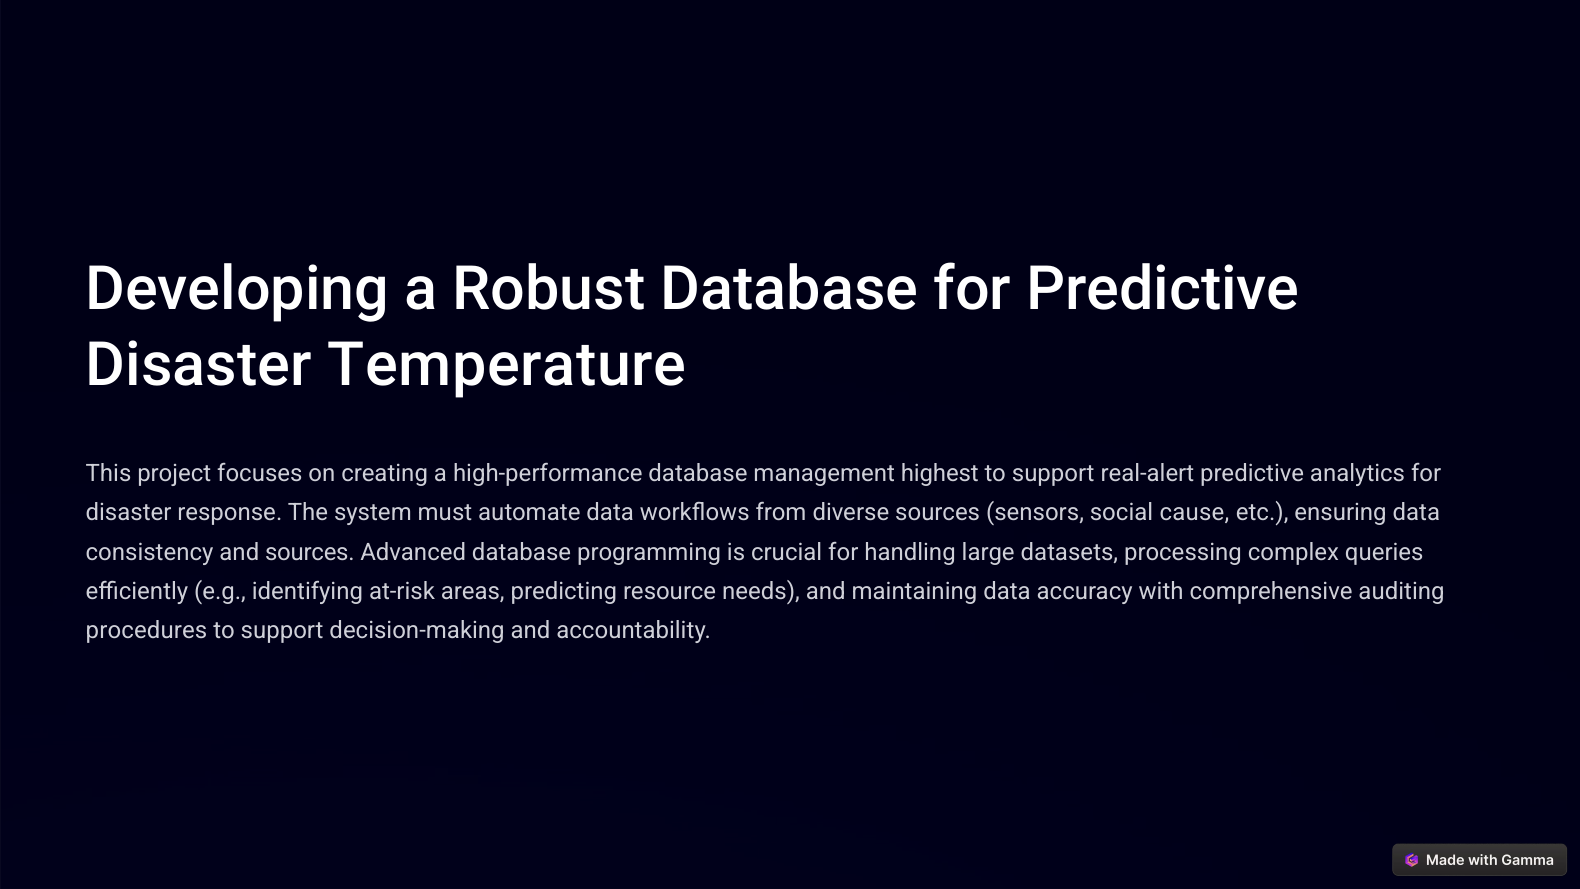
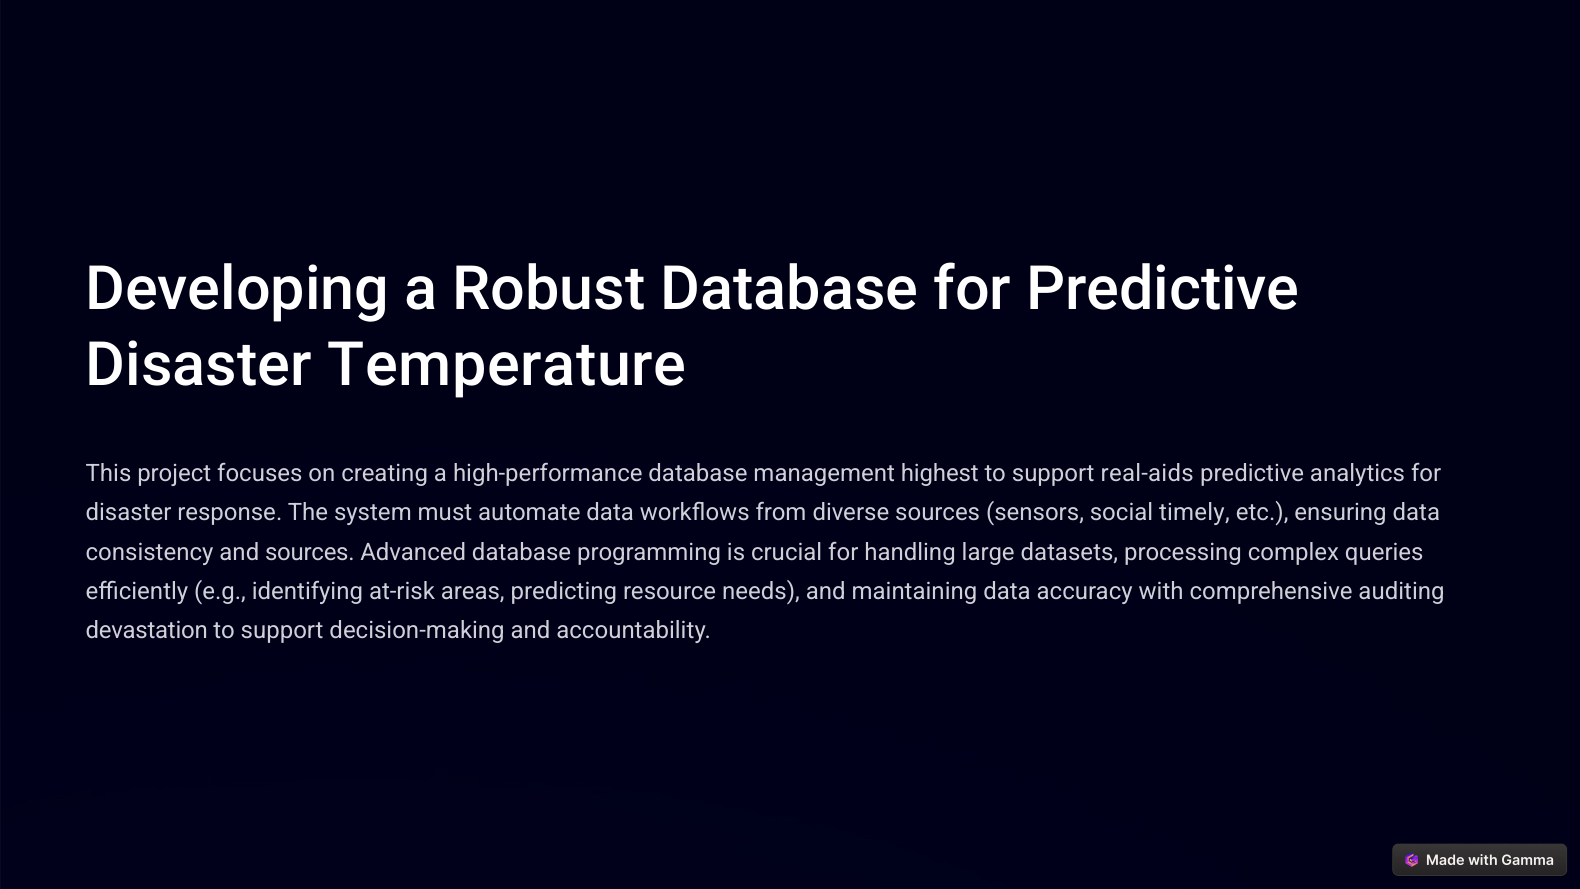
real-alert: real-alert -> real-aids (1147, 474)
cause: cause -> timely (1194, 513)
procedures: procedures -> devastation (147, 630)
